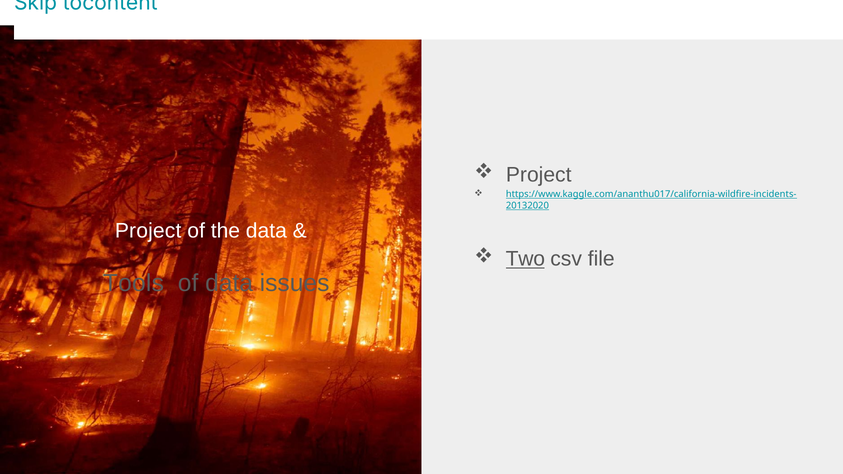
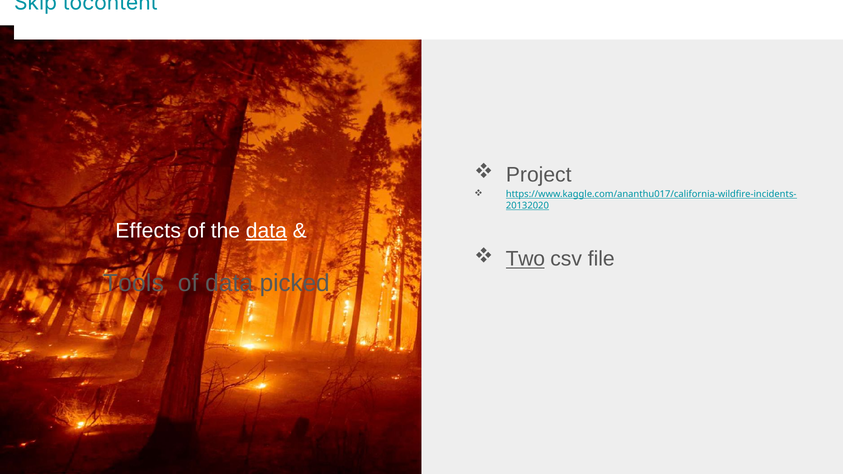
Project: Project -> Effects (148, 231)
data underline: none -> present (266, 231)
issues: issues -> picked (295, 283)
